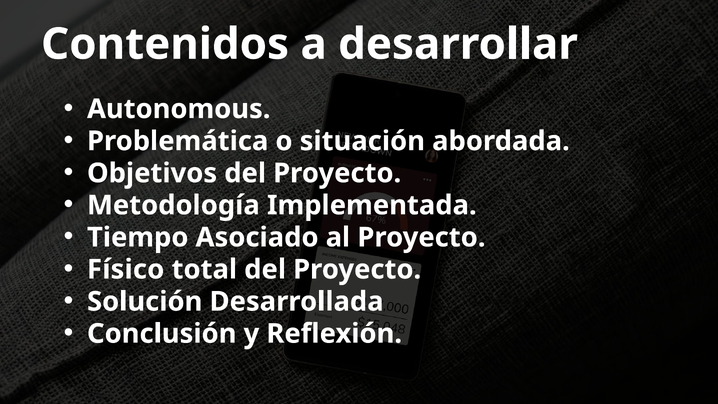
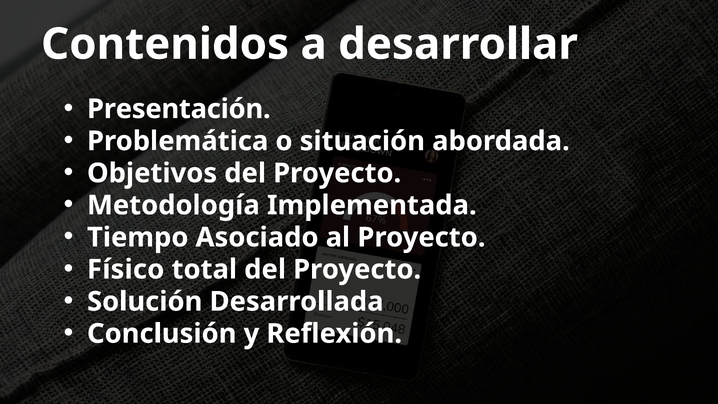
Autonomous: Autonomous -> Presentación (179, 109)
